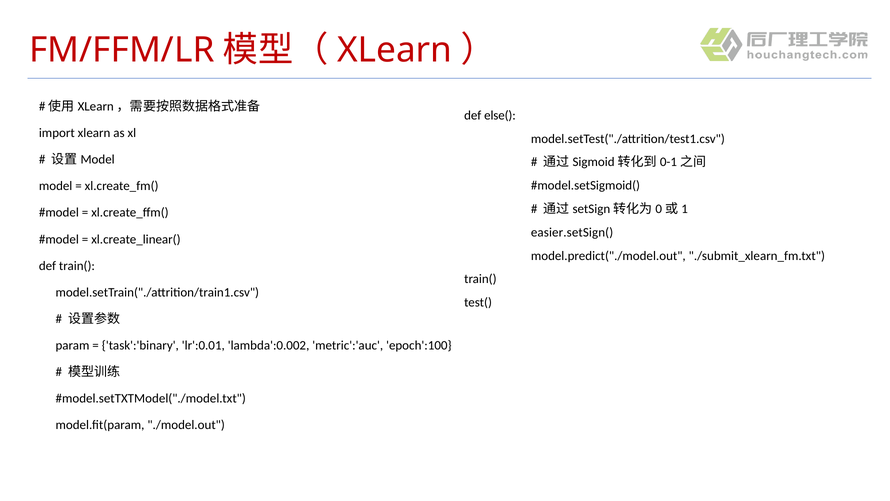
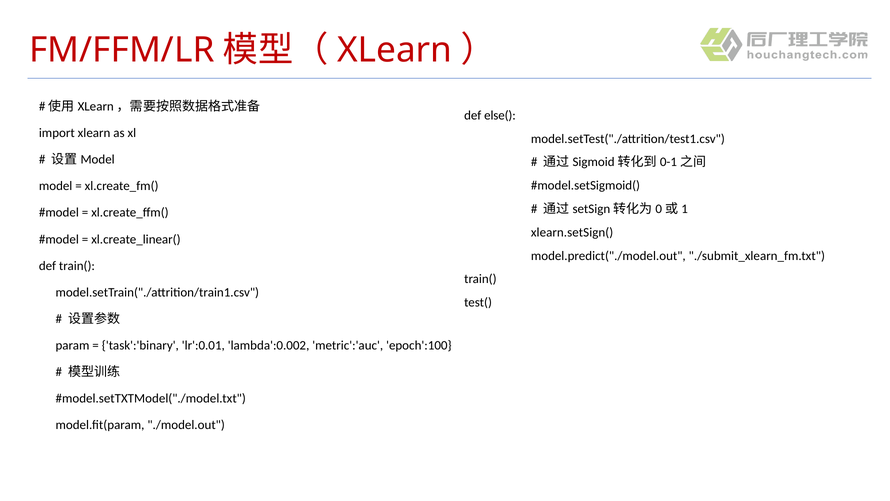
easier.setSign(: easier.setSign( -> xlearn.setSign( (572, 232)
